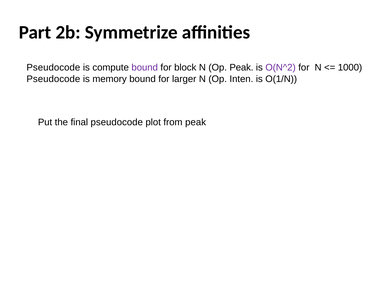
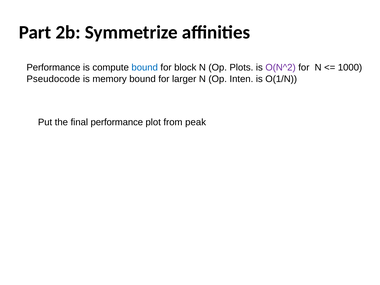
Pseudocode: Pseudocode -> Performance (53, 68)
bound colour: purple -> blue (145, 68)
Op Peak: Peak -> Plots (241, 68)
final pseudocode: pseudocode -> performance (117, 122)
